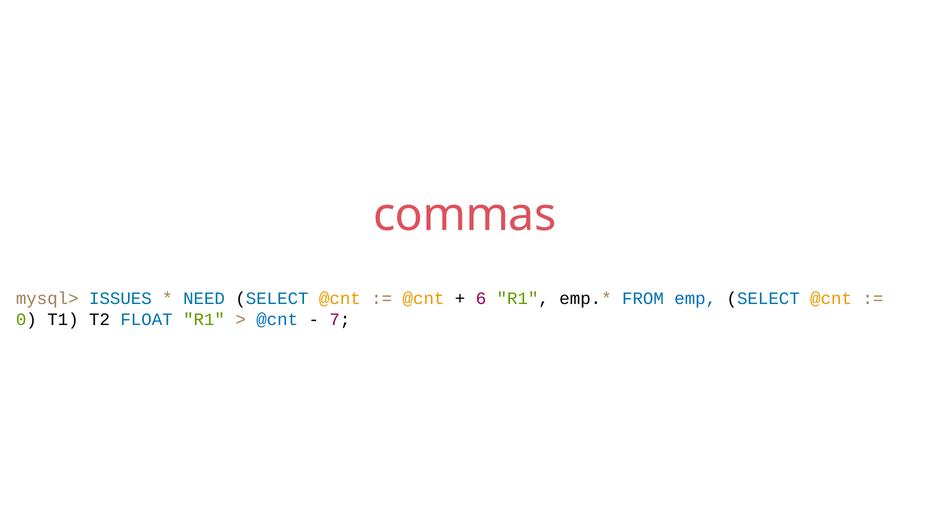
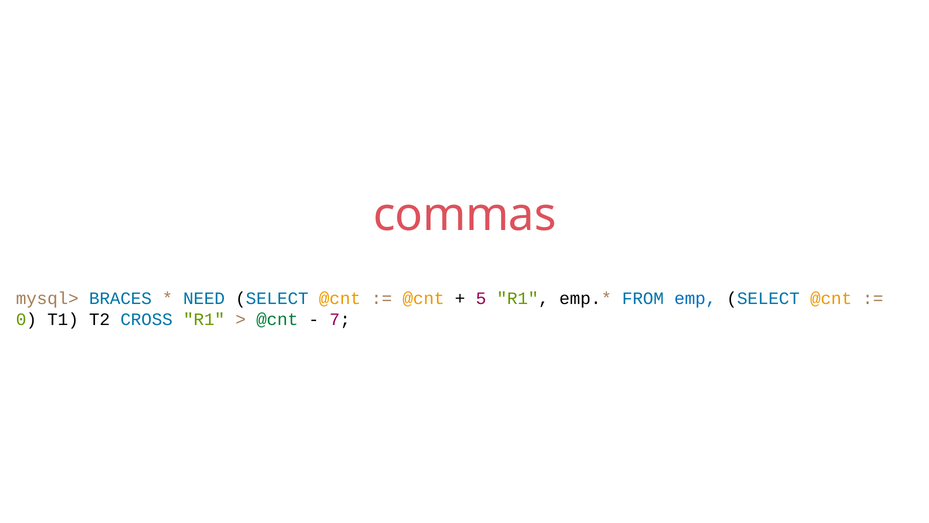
ISSUES: ISSUES -> BRACES (120, 298)
6: 6 -> 5 (481, 298)
FLOAT: FLOAT -> CROSS (147, 319)
@cnt colour: blue -> green (277, 319)
